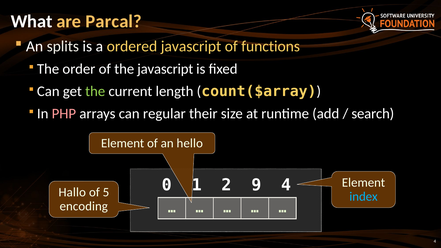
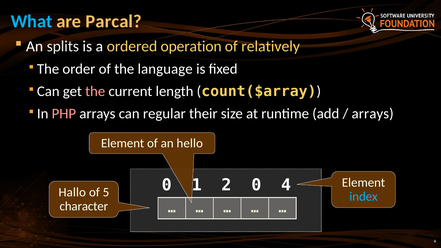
What colour: white -> light blue (32, 21)
ordered javascript: javascript -> operation (191, 46)
functions: functions -> relatively (271, 46)
the javascript: javascript -> language (165, 69)
the colour: light green -> pink (95, 91)
search: search -> arrays (373, 114)
2 9: 9 -> 0 (256, 185)
encoding: encoding -> character (84, 206)
